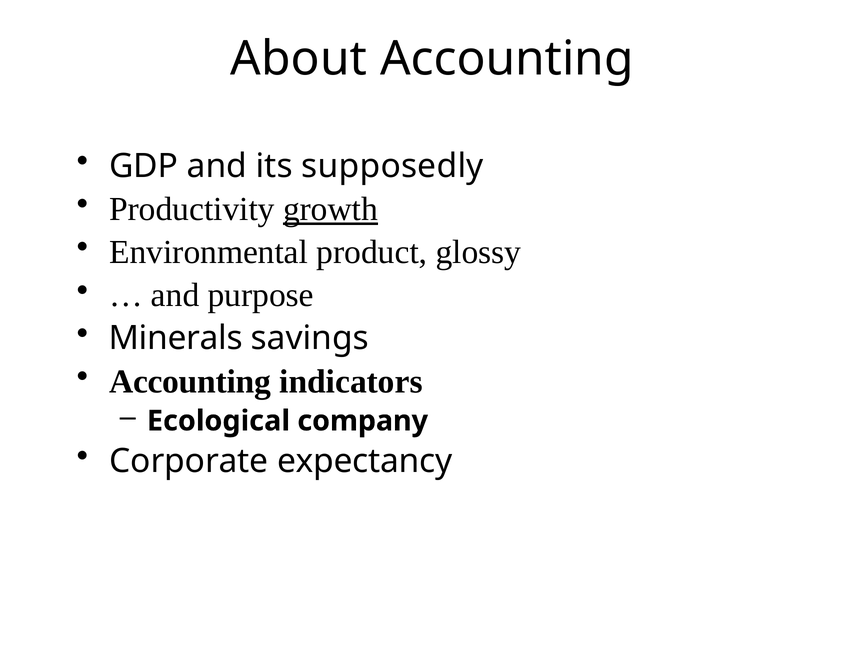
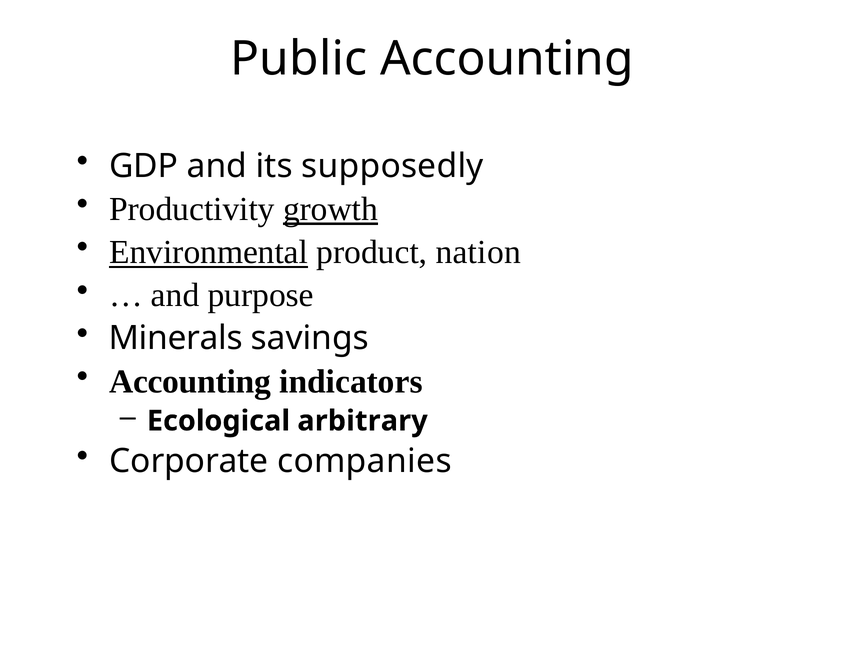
About: About -> Public (299, 59)
Environmental underline: none -> present (209, 252)
glossy: glossy -> nation (478, 252)
company: company -> arbitrary (363, 421)
expectancy: expectancy -> companies (364, 461)
